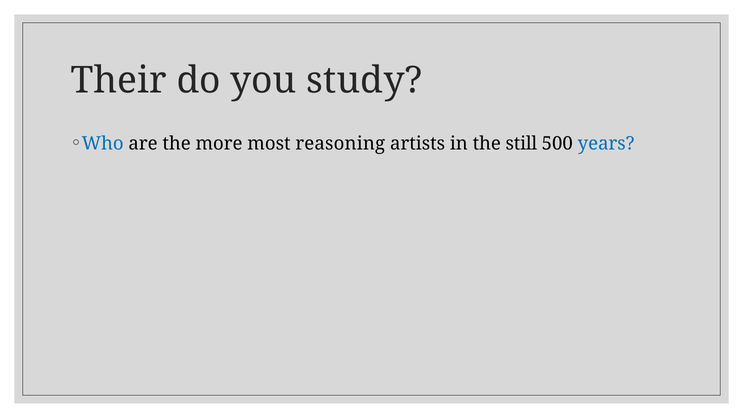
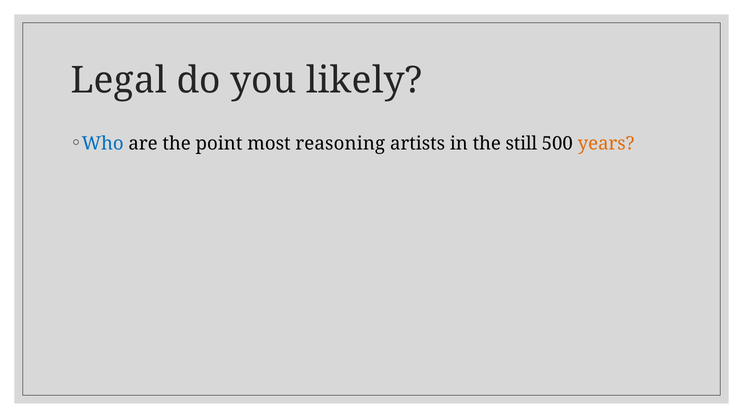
Their: Their -> Legal (119, 81)
study: study -> likely (364, 81)
more: more -> point (219, 143)
years colour: blue -> orange (606, 143)
